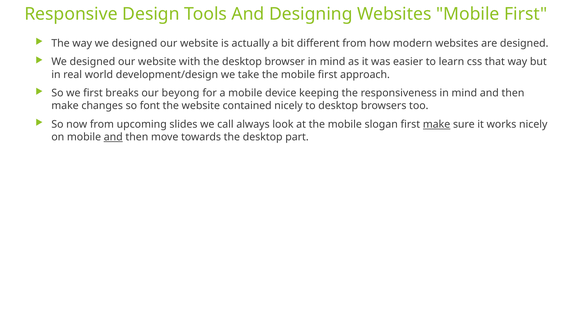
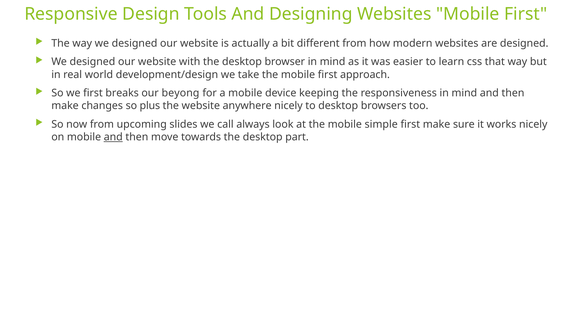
font: font -> plus (150, 106)
contained: contained -> anywhere (247, 106)
slogan: slogan -> simple (381, 124)
make underline: present -> none (437, 124)
